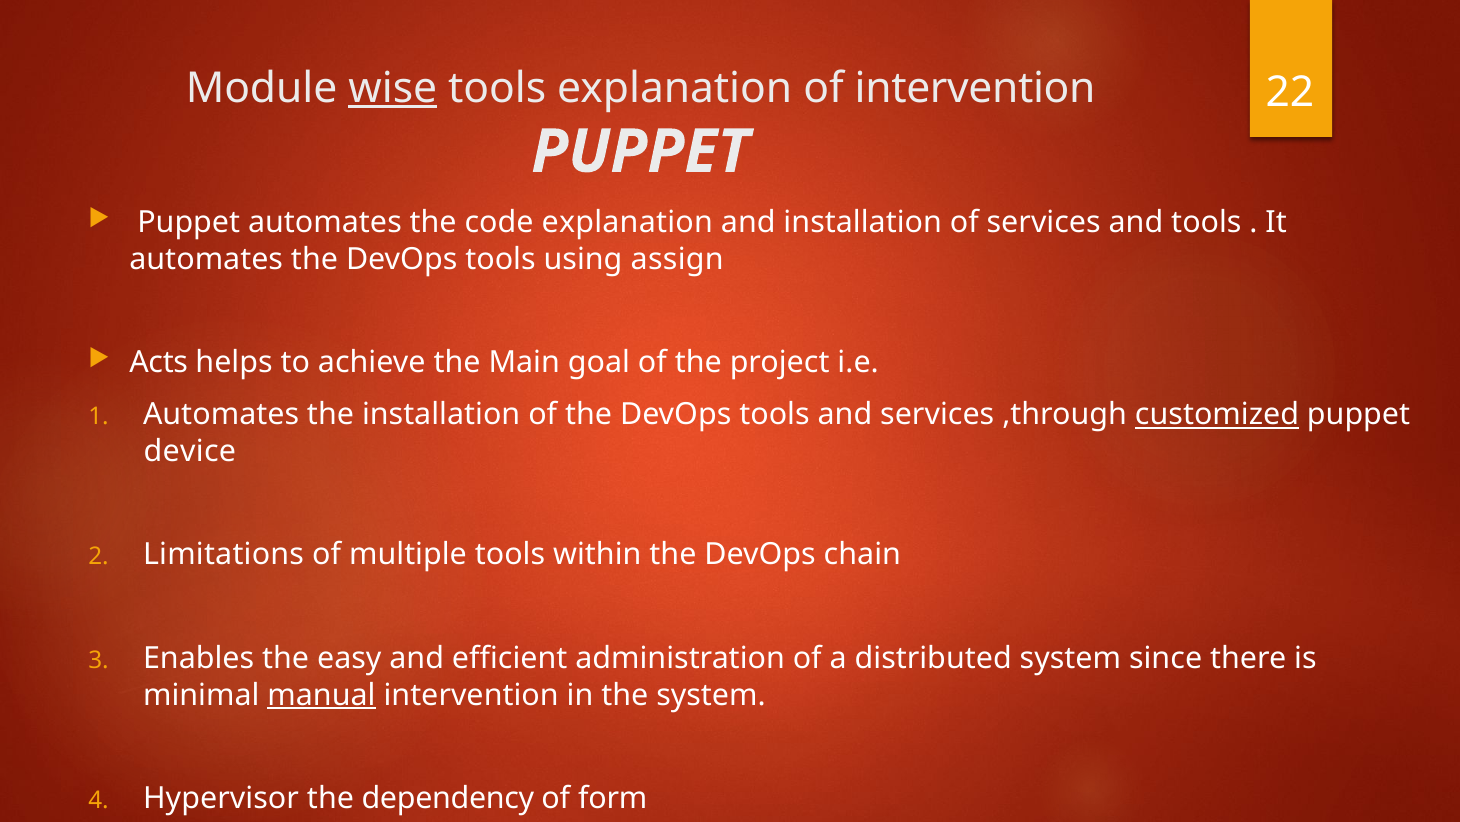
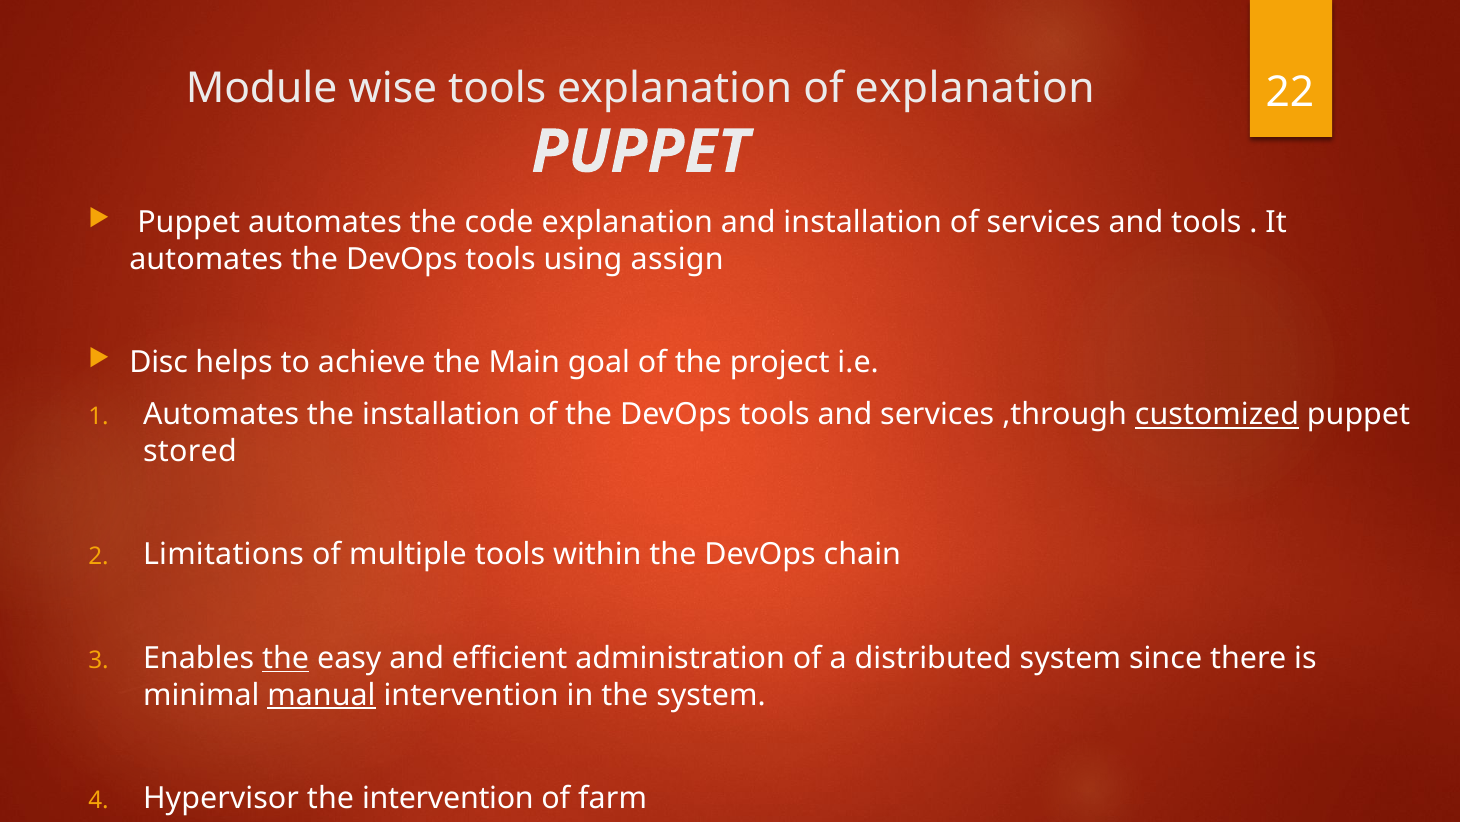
wise underline: present -> none (393, 88)
of intervention: intervention -> explanation (975, 88)
Acts: Acts -> Disc (159, 362)
device: device -> stored (190, 451)
the underline: none -> present (286, 658)
the dependency: dependency -> intervention (448, 798)
form: form -> farm (613, 798)
